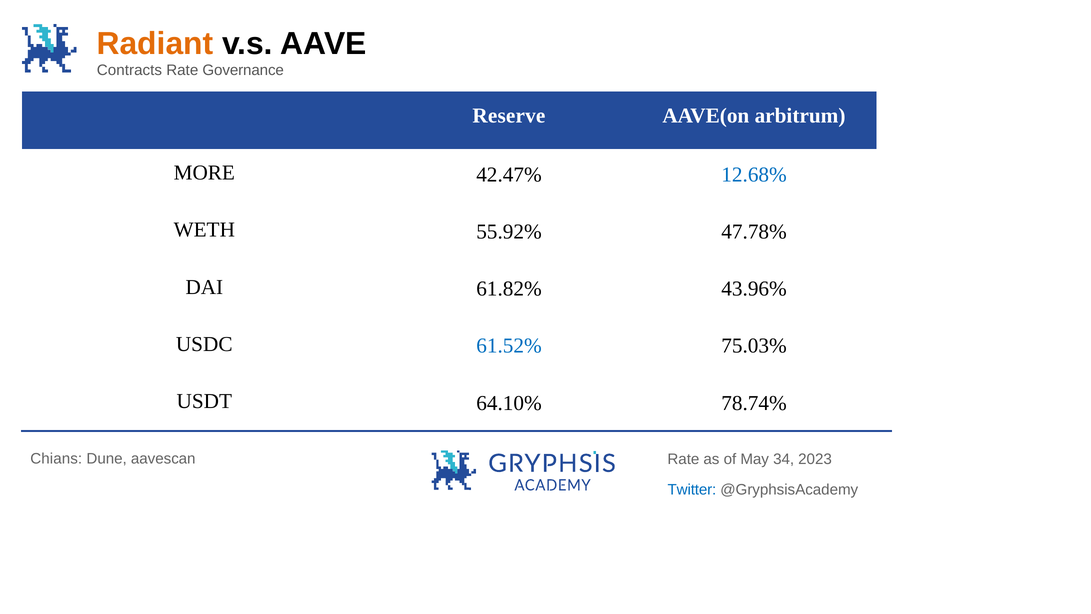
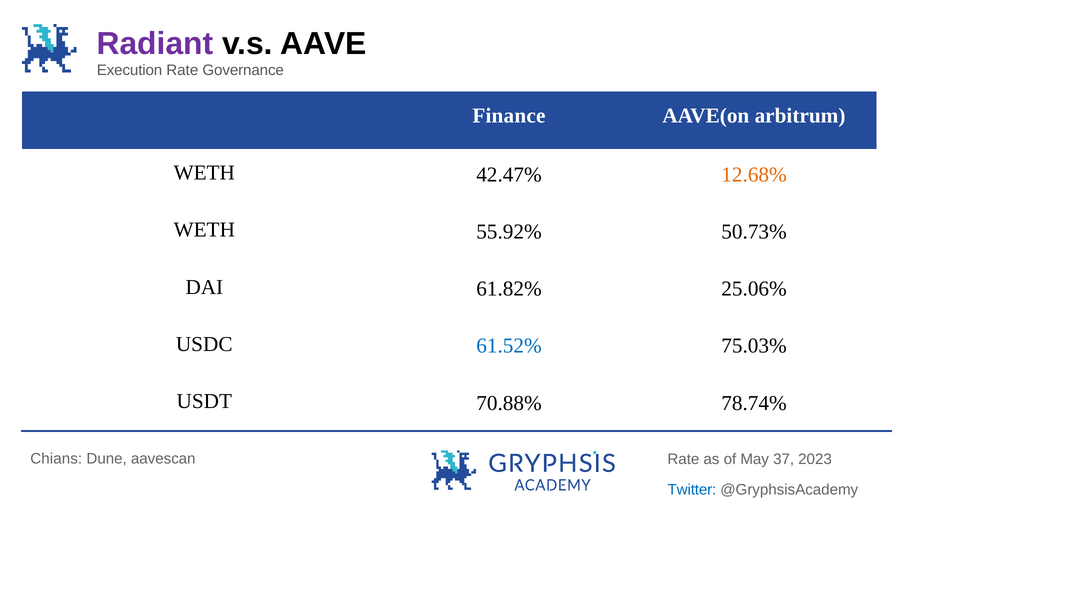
Radiant colour: orange -> purple (155, 44)
Contracts: Contracts -> Execution (130, 70)
Reserve: Reserve -> Finance (509, 116)
MORE: MORE -> WETH (204, 173)
12.68% colour: blue -> orange (754, 174)
47.78%: 47.78% -> 50.73% (754, 232)
43.96%: 43.96% -> 25.06% (754, 289)
64.10%: 64.10% -> 70.88% (509, 403)
34: 34 -> 37 (784, 459)
